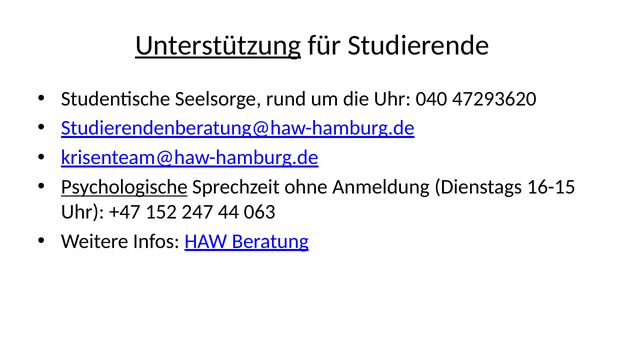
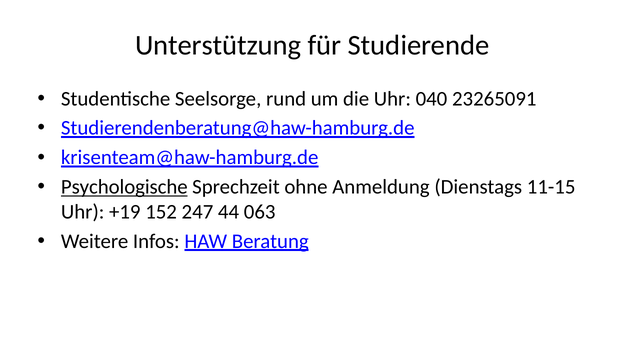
Unterstützung underline: present -> none (218, 45)
47293620: 47293620 -> 23265091 (494, 99)
16-15: 16-15 -> 11-15 (551, 187)
+47: +47 -> +19 (125, 212)
